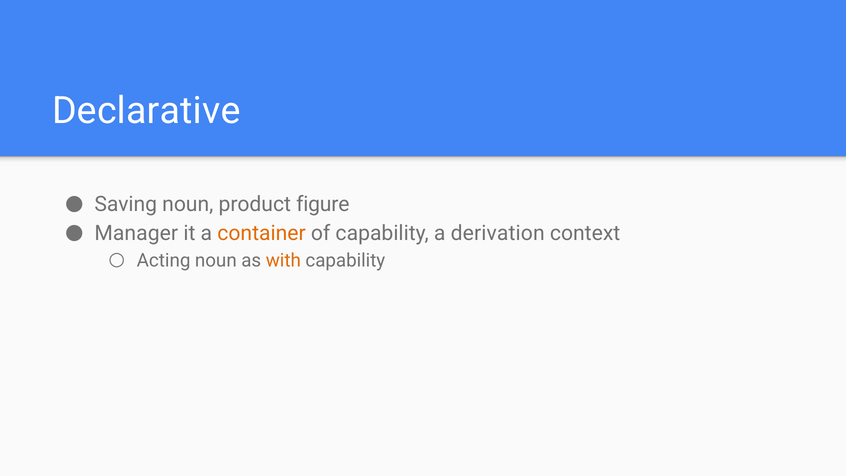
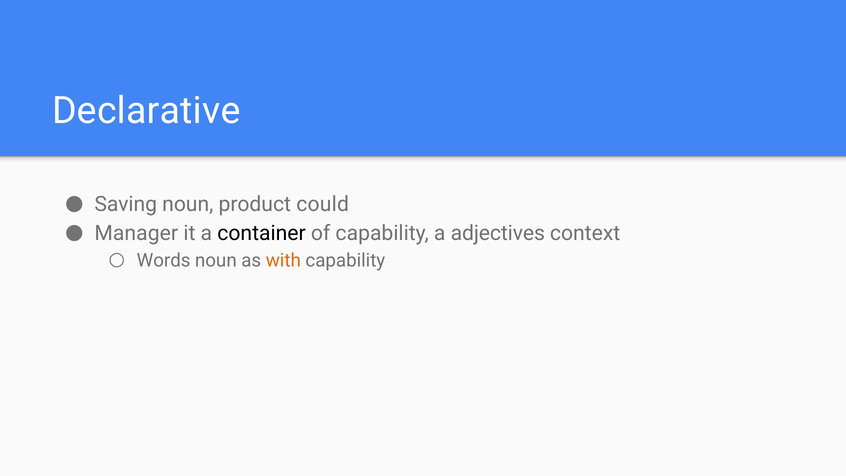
figure: figure -> could (323, 204)
container colour: orange -> black (262, 233)
derivation: derivation -> adjectives (498, 233)
Acting: Acting -> Words (164, 260)
